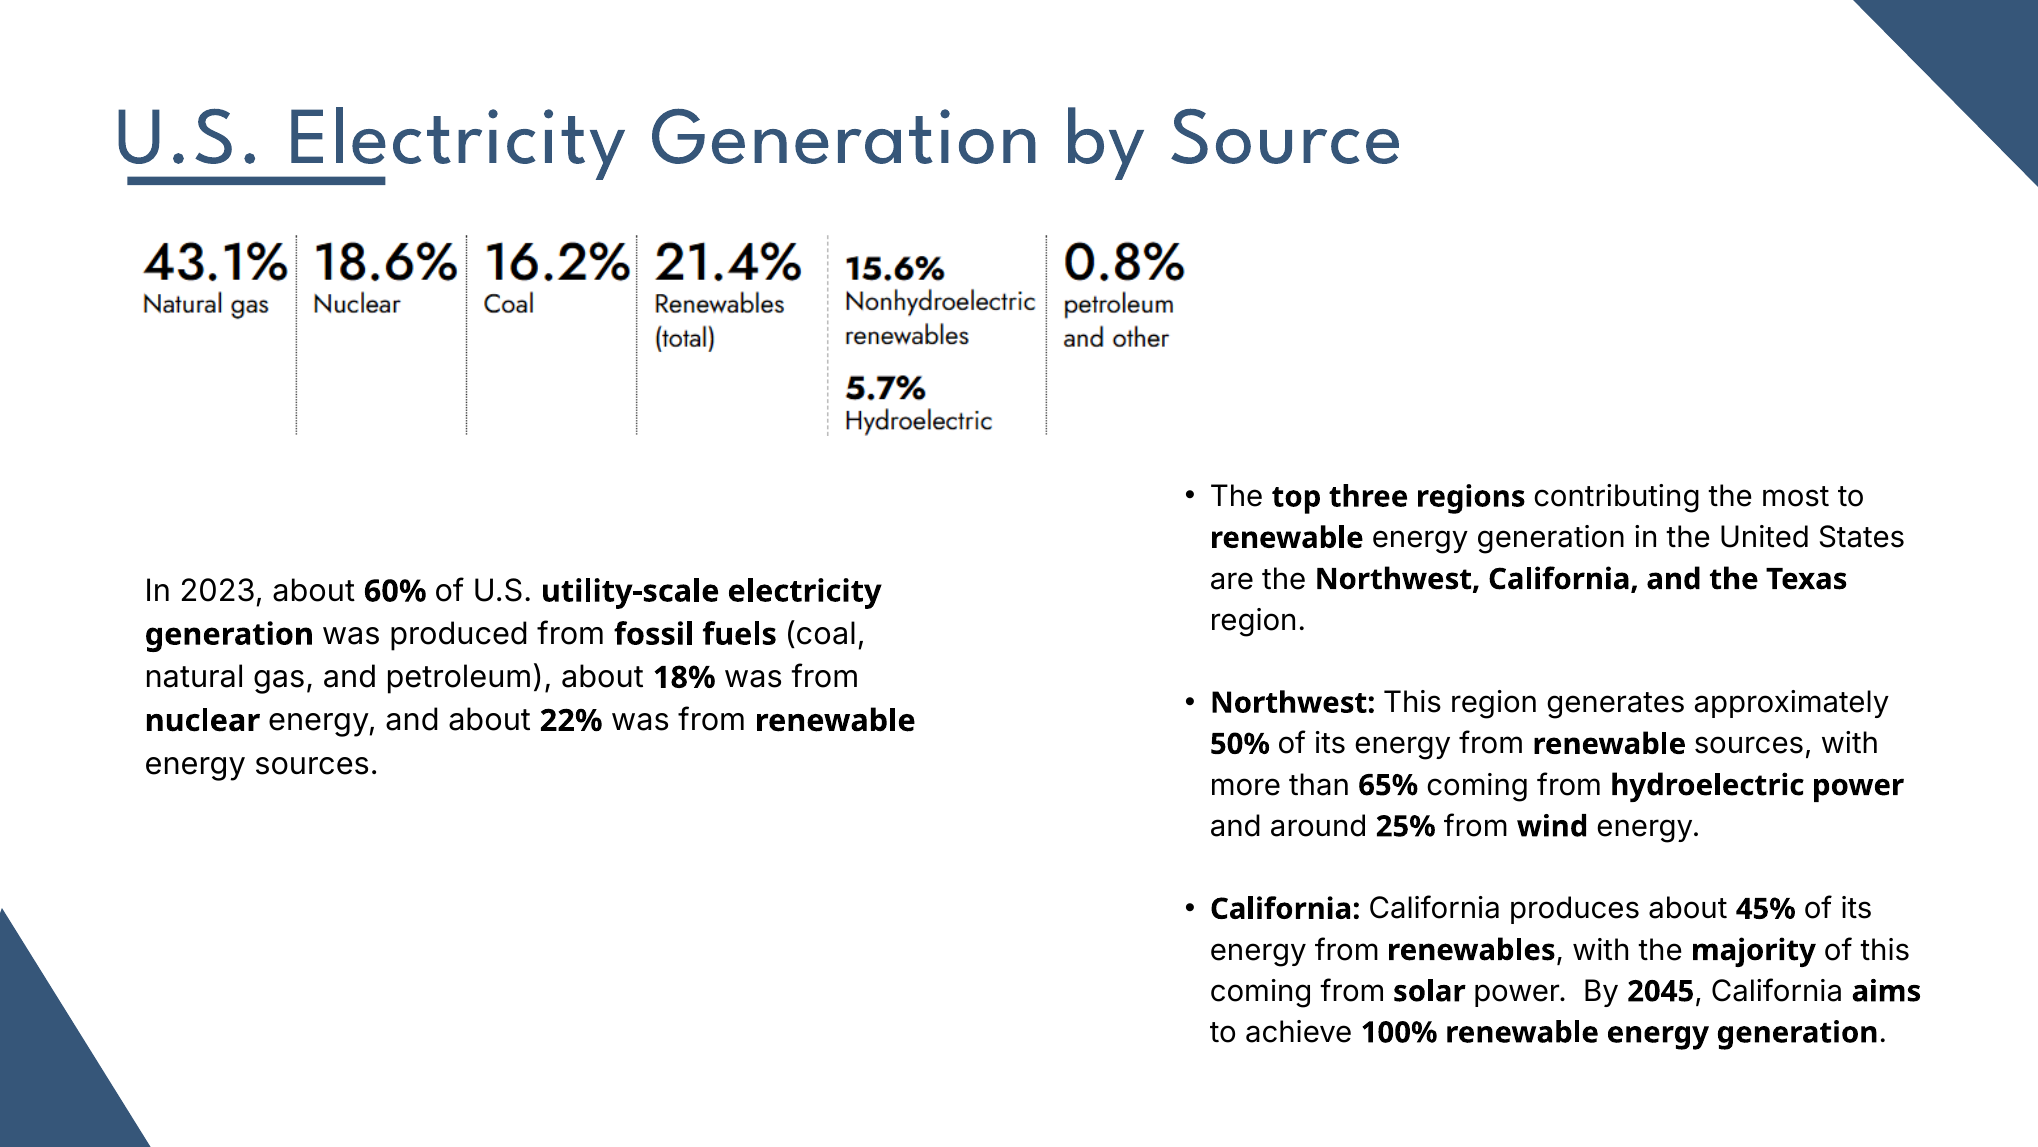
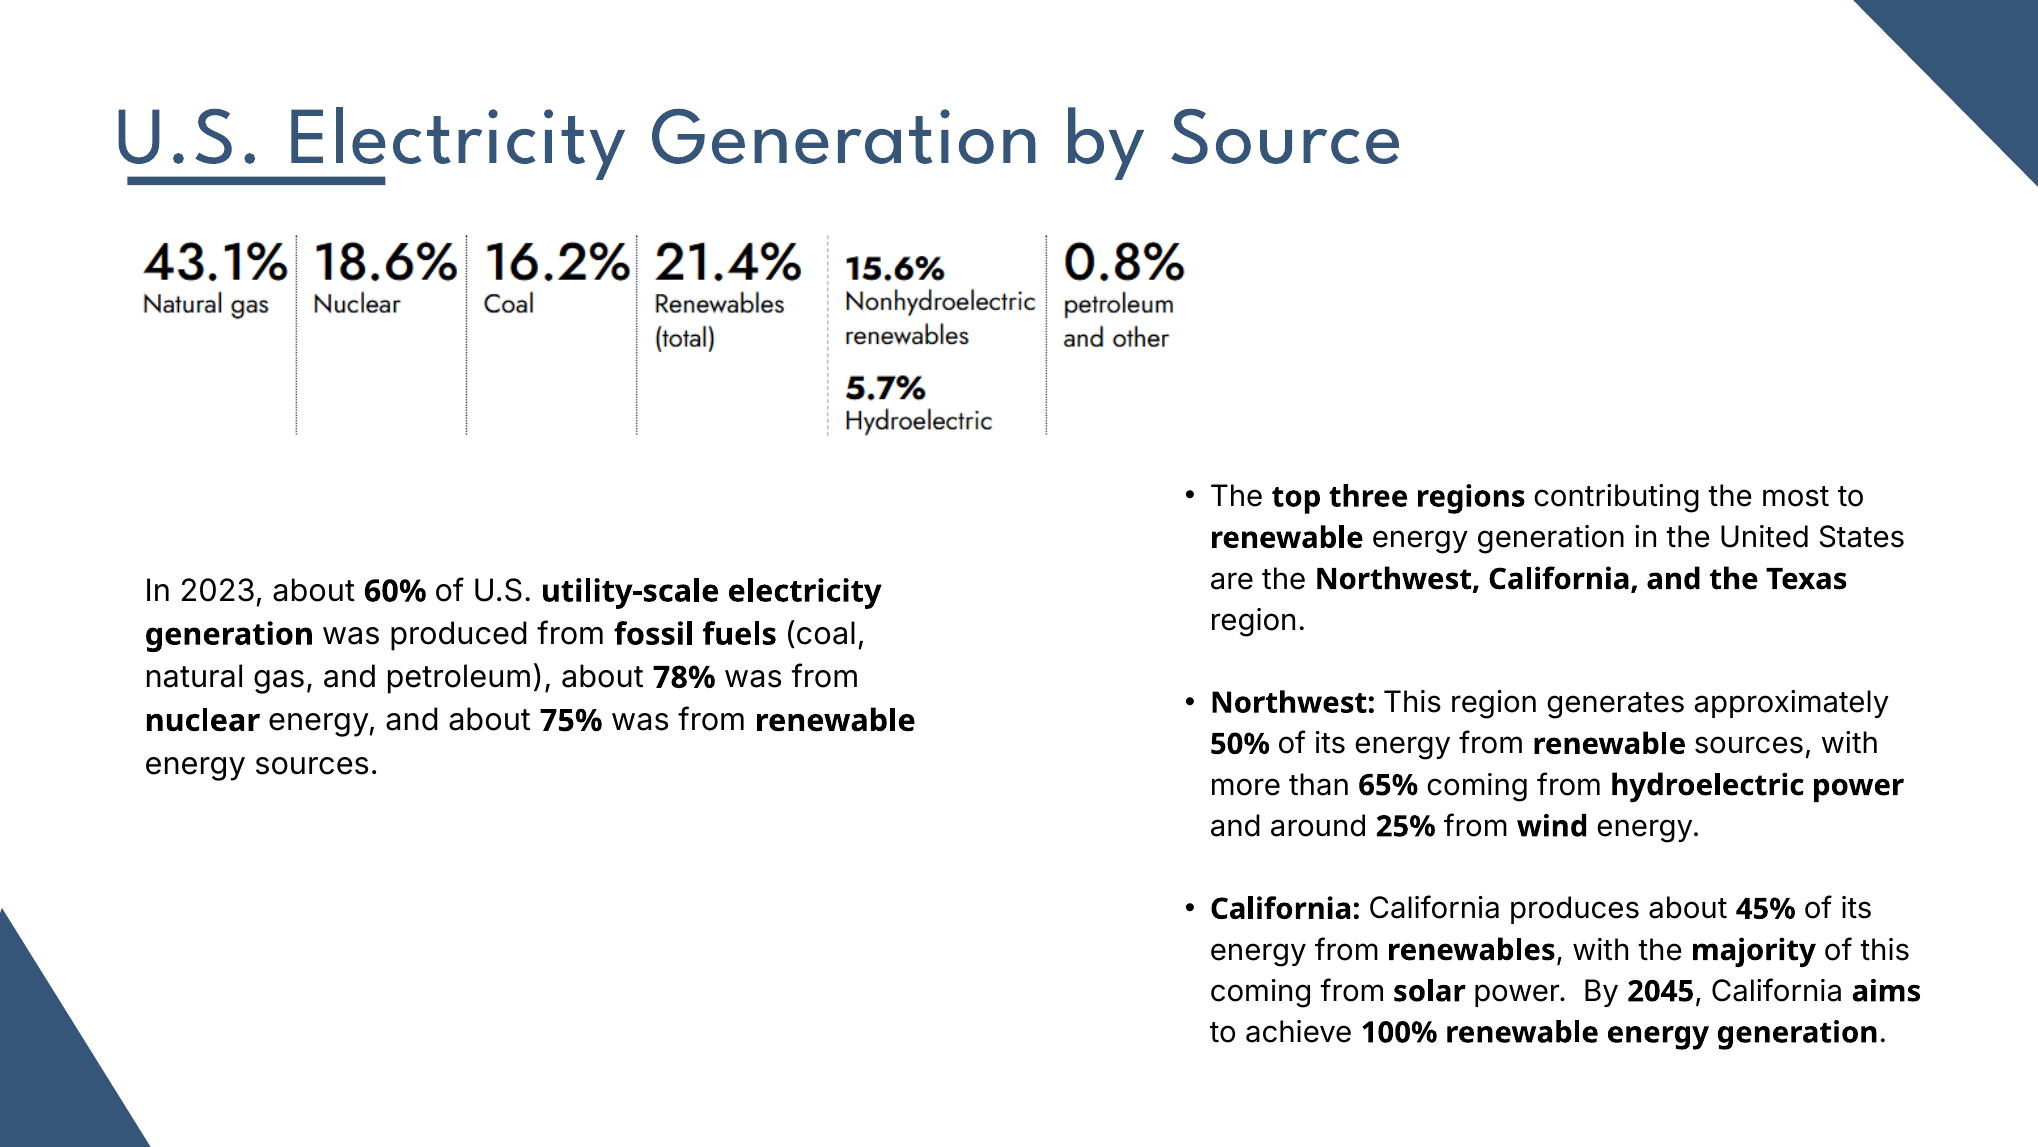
18%: 18% -> 78% (684, 677)
22%: 22% -> 75% (571, 720)
